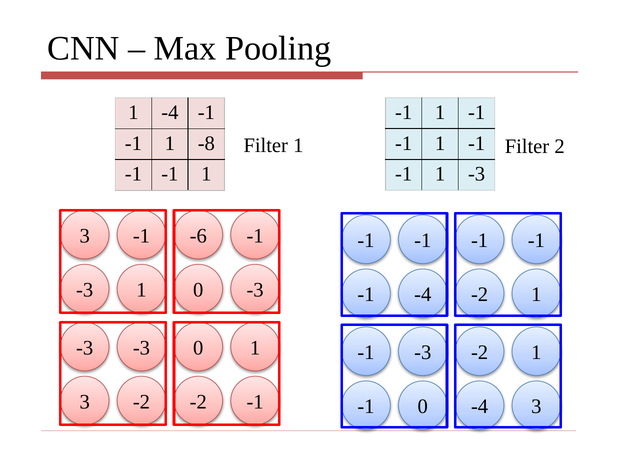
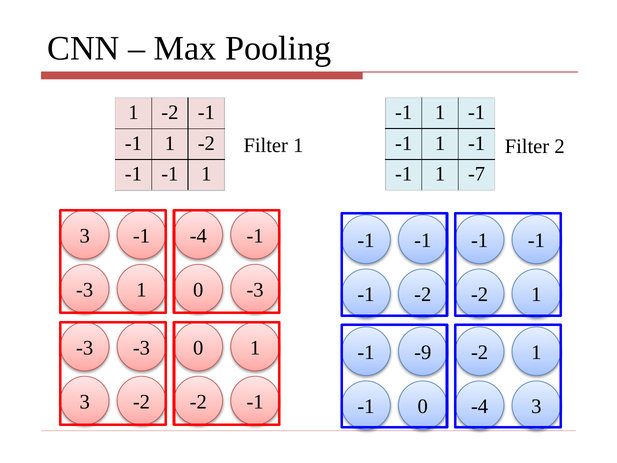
-4: -4 -> -2 (170, 112)
-1 1 -8: -8 -> -2 (206, 143)
1 -3: -3 -> -7 (477, 174)
-1 -6: -6 -> -4 (198, 236)
-1 -4: -4 -> -2 (423, 295)
-3: -3 -> -9 (423, 352)
